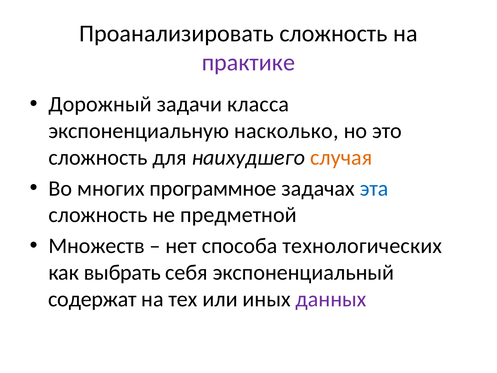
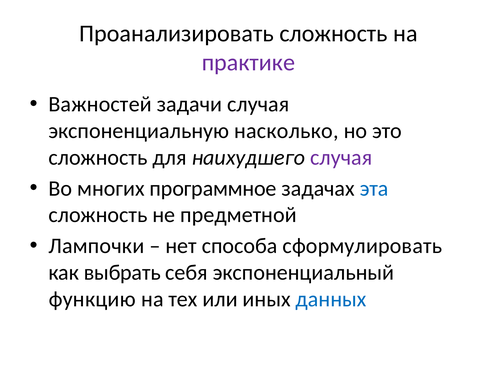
Дорожный: Дорожный -> Важностей (100, 104)
задачи класса: класса -> случая (258, 104)
случая colour: orange -> purple (341, 157)
Множеств: Множеств -> Лампочки (96, 246)
технологических: технологических -> сформулировать (362, 246)
содержат: содержат -> функцию (92, 299)
данных colour: purple -> blue (331, 299)
